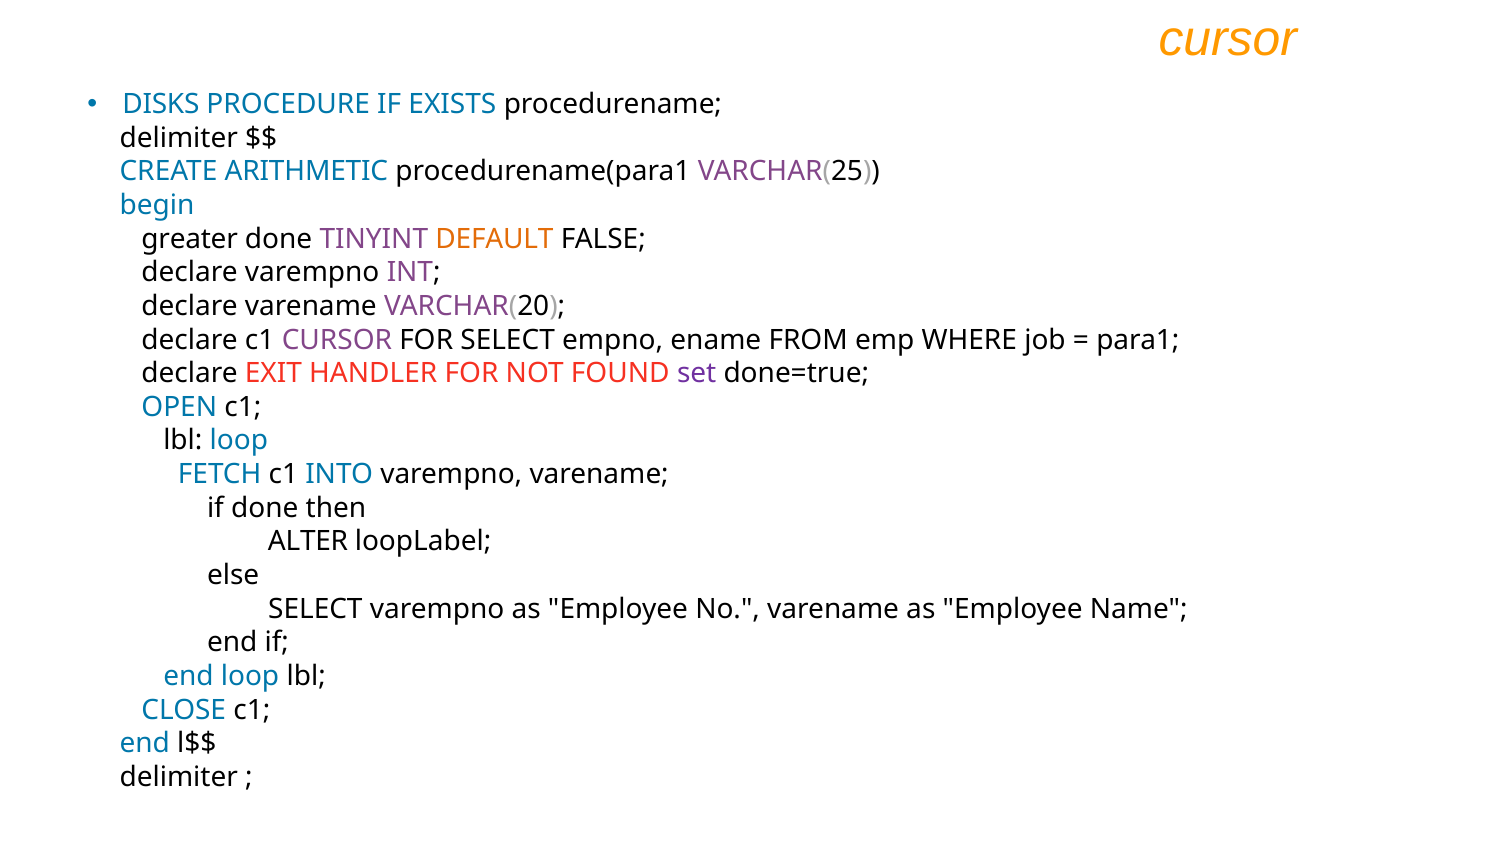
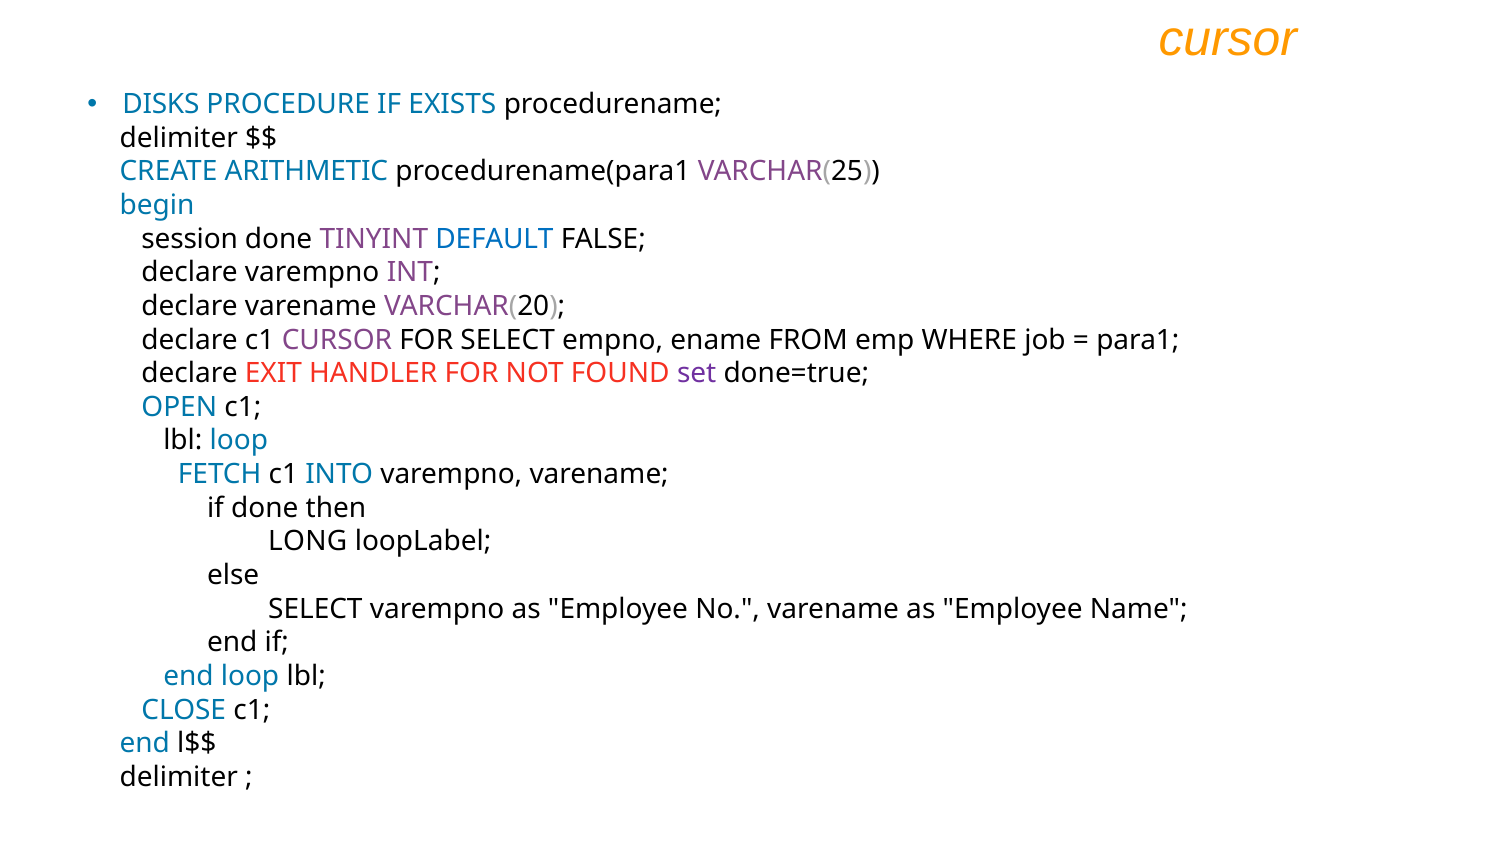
greater: greater -> session (190, 239)
DEFAULT colour: orange -> blue (495, 239)
ALTER: ALTER -> LONG (308, 542)
